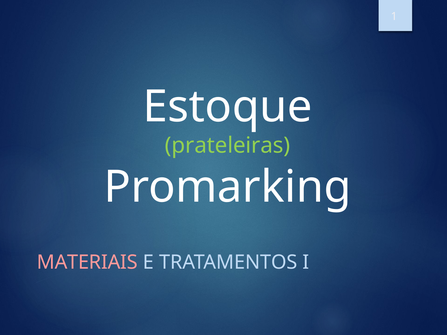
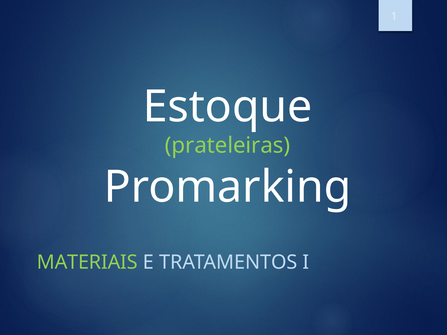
MATERIAIS colour: pink -> light green (87, 262)
